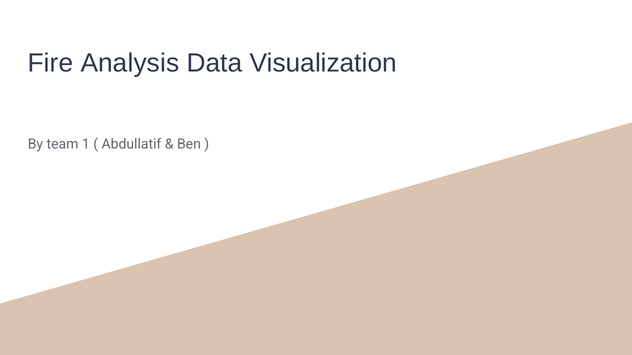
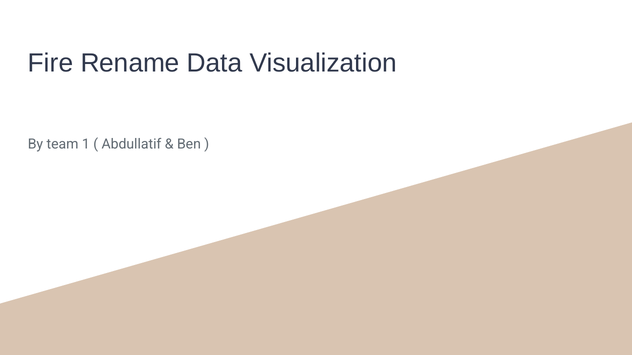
Analysis: Analysis -> Rename (130, 63)
